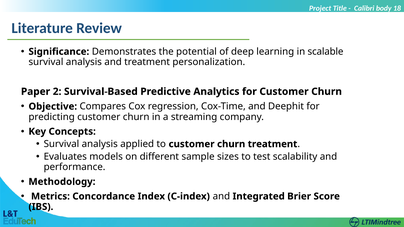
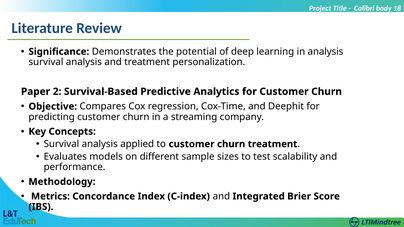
in scalable: scalable -> analysis (325, 52)
